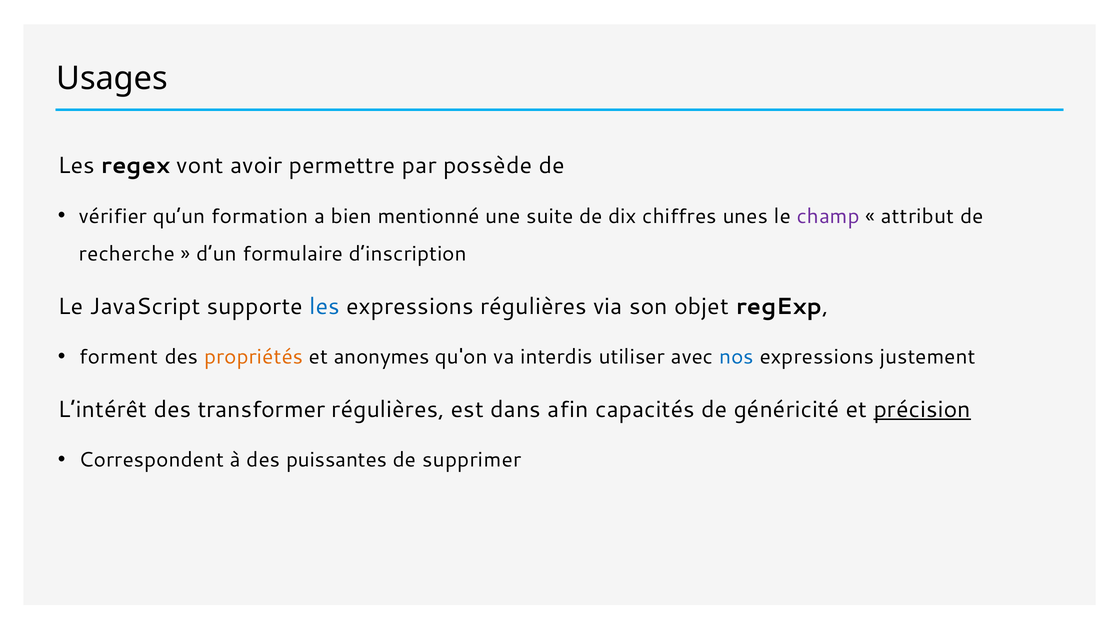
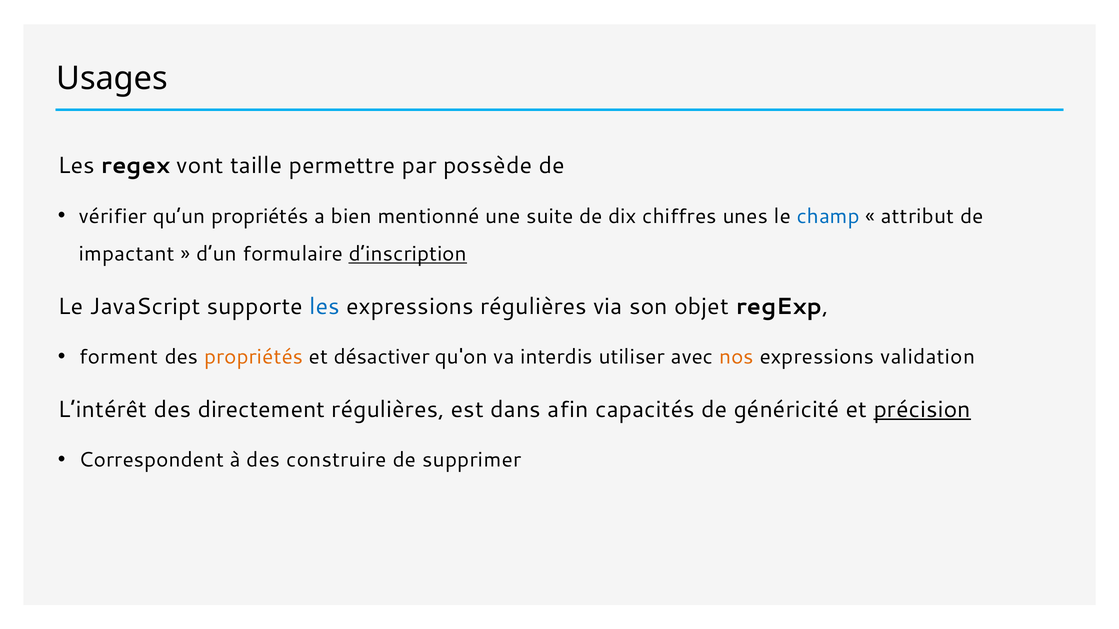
avoir: avoir -> taille (256, 166)
qu’un formation: formation -> propriétés (260, 216)
champ colour: purple -> blue (828, 216)
recherche: recherche -> impactant (127, 254)
d’inscription underline: none -> present (408, 254)
anonymes: anonymes -> désactiver (382, 357)
nos colour: blue -> orange (736, 357)
justement: justement -> validation (928, 357)
transformer: transformer -> directement (261, 410)
puissantes: puissantes -> construire (336, 460)
